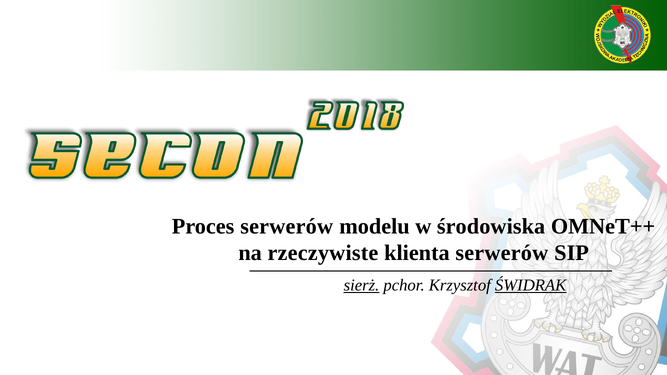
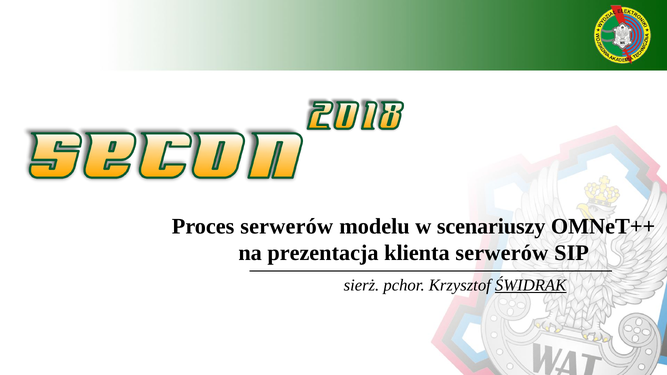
środowiska: środowiska -> scenariuszy (491, 226)
rzeczywiste: rzeczywiste -> prezentacja (323, 253)
sierż underline: present -> none (362, 285)
